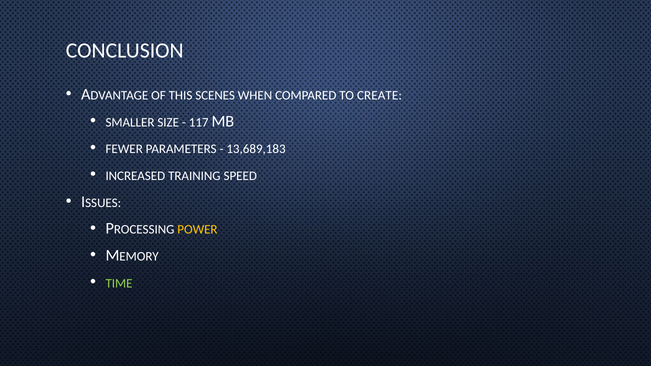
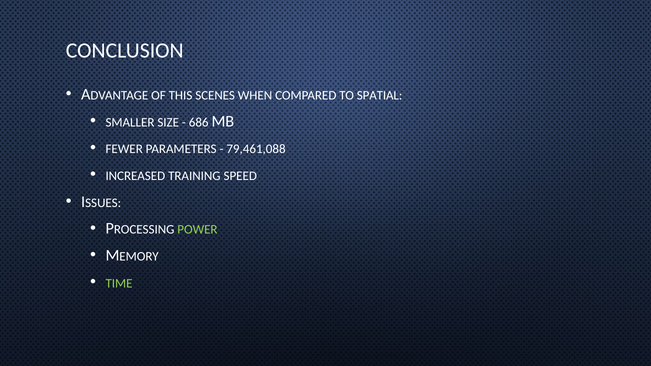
CREATE: CREATE -> SPATIAL (380, 95)
117: 117 -> 686 (199, 122)
13,689,183: 13,689,183 -> 79,461,088 (256, 149)
POWER colour: yellow -> light green (197, 230)
